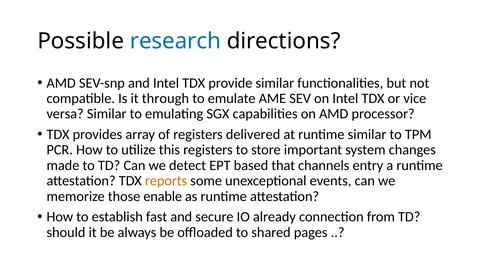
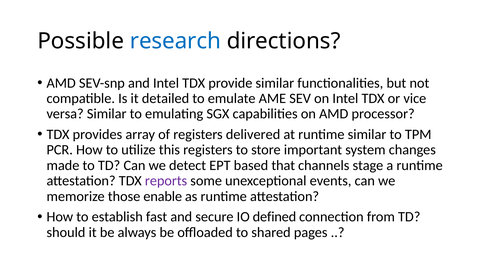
through: through -> detailed (166, 98)
entry: entry -> stage (368, 165)
reports colour: orange -> purple (166, 181)
already: already -> defined (274, 217)
